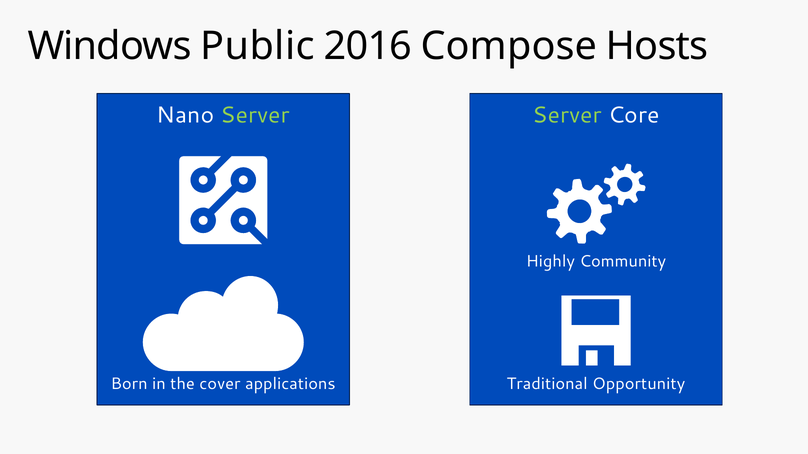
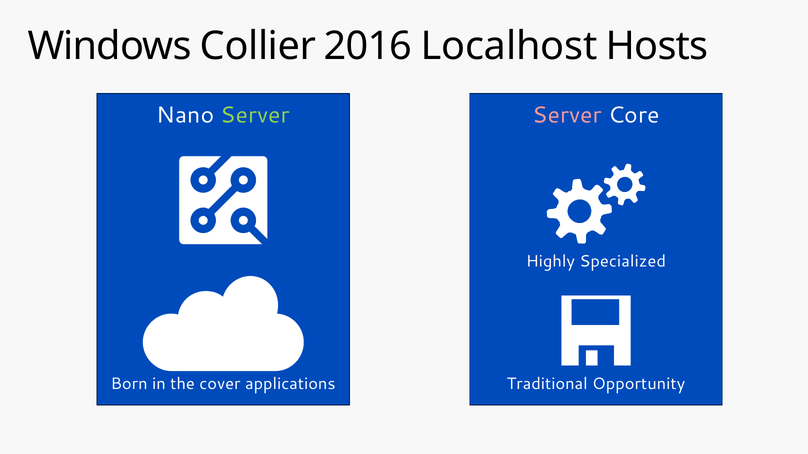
Public: Public -> Collier (258, 46)
Compose: Compose -> Localhost (509, 46)
Server colour: light green -> pink (567, 115)
Community: Community -> Specialized (623, 262)
